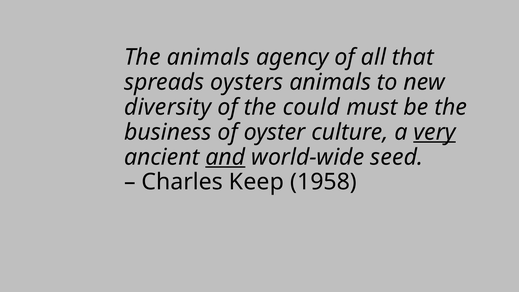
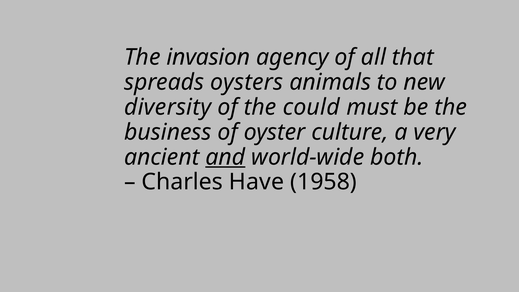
The animals: animals -> invasion (208, 57)
very underline: present -> none (435, 132)
seed: seed -> both (397, 157)
Keep: Keep -> Have (257, 182)
